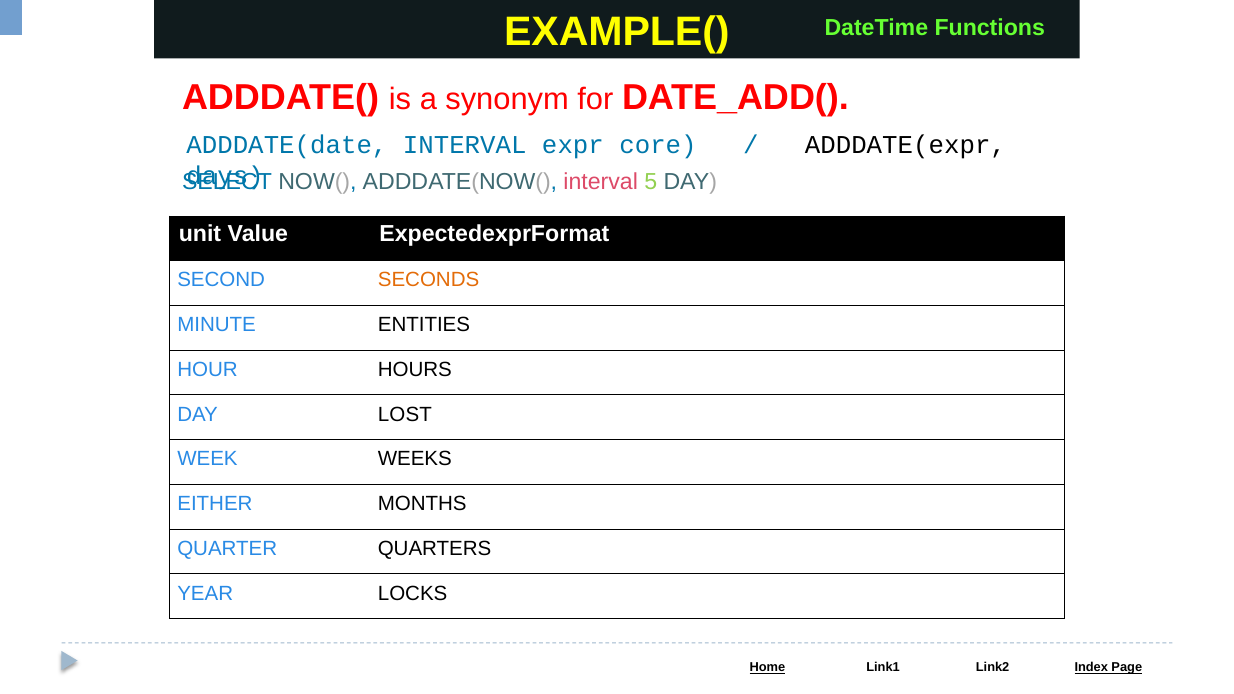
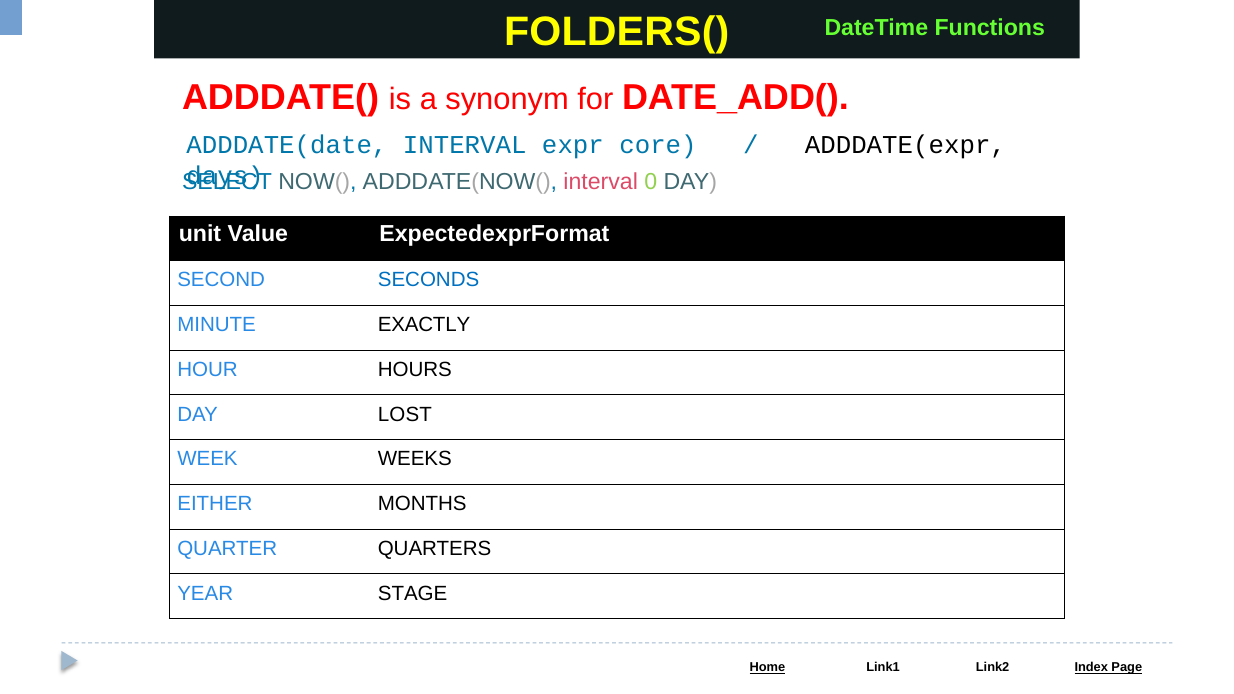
EXAMPLE(: EXAMPLE( -> FOLDERS( (617, 32)
5: 5 -> 0 (651, 182)
SECONDS colour: orange -> blue (429, 280)
ENTITIES: ENTITIES -> EXACTLY (424, 325)
LOCKS: LOCKS -> STAGE (413, 593)
